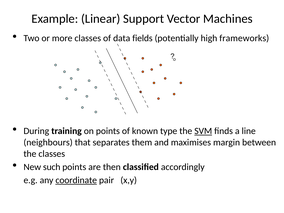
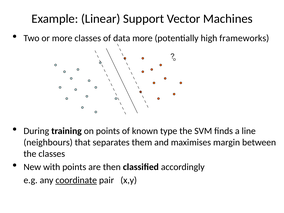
data fields: fields -> more (142, 38)
SVM underline: present -> none (203, 131)
such: such -> with (52, 167)
